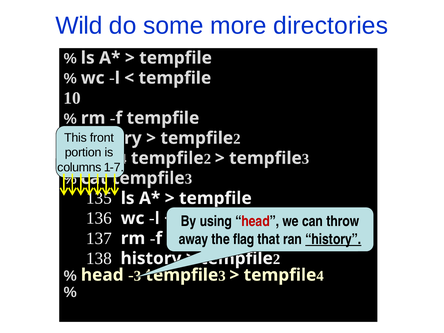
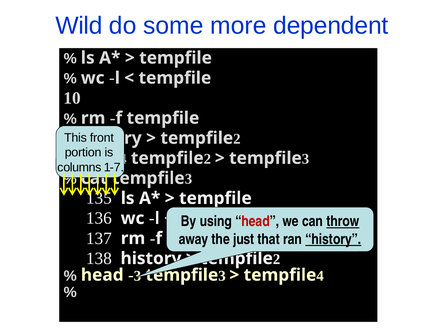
directories: directories -> dependent (331, 26)
throw underline: none -> present (343, 221)
flag: flag -> just (244, 239)
